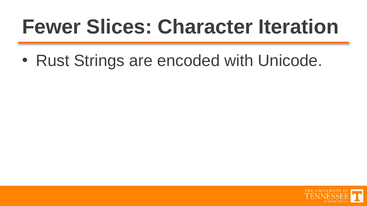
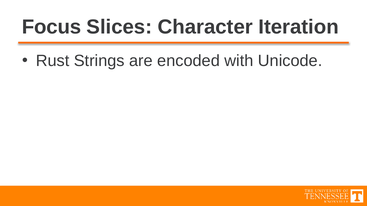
Fewer: Fewer -> Focus (52, 27)
